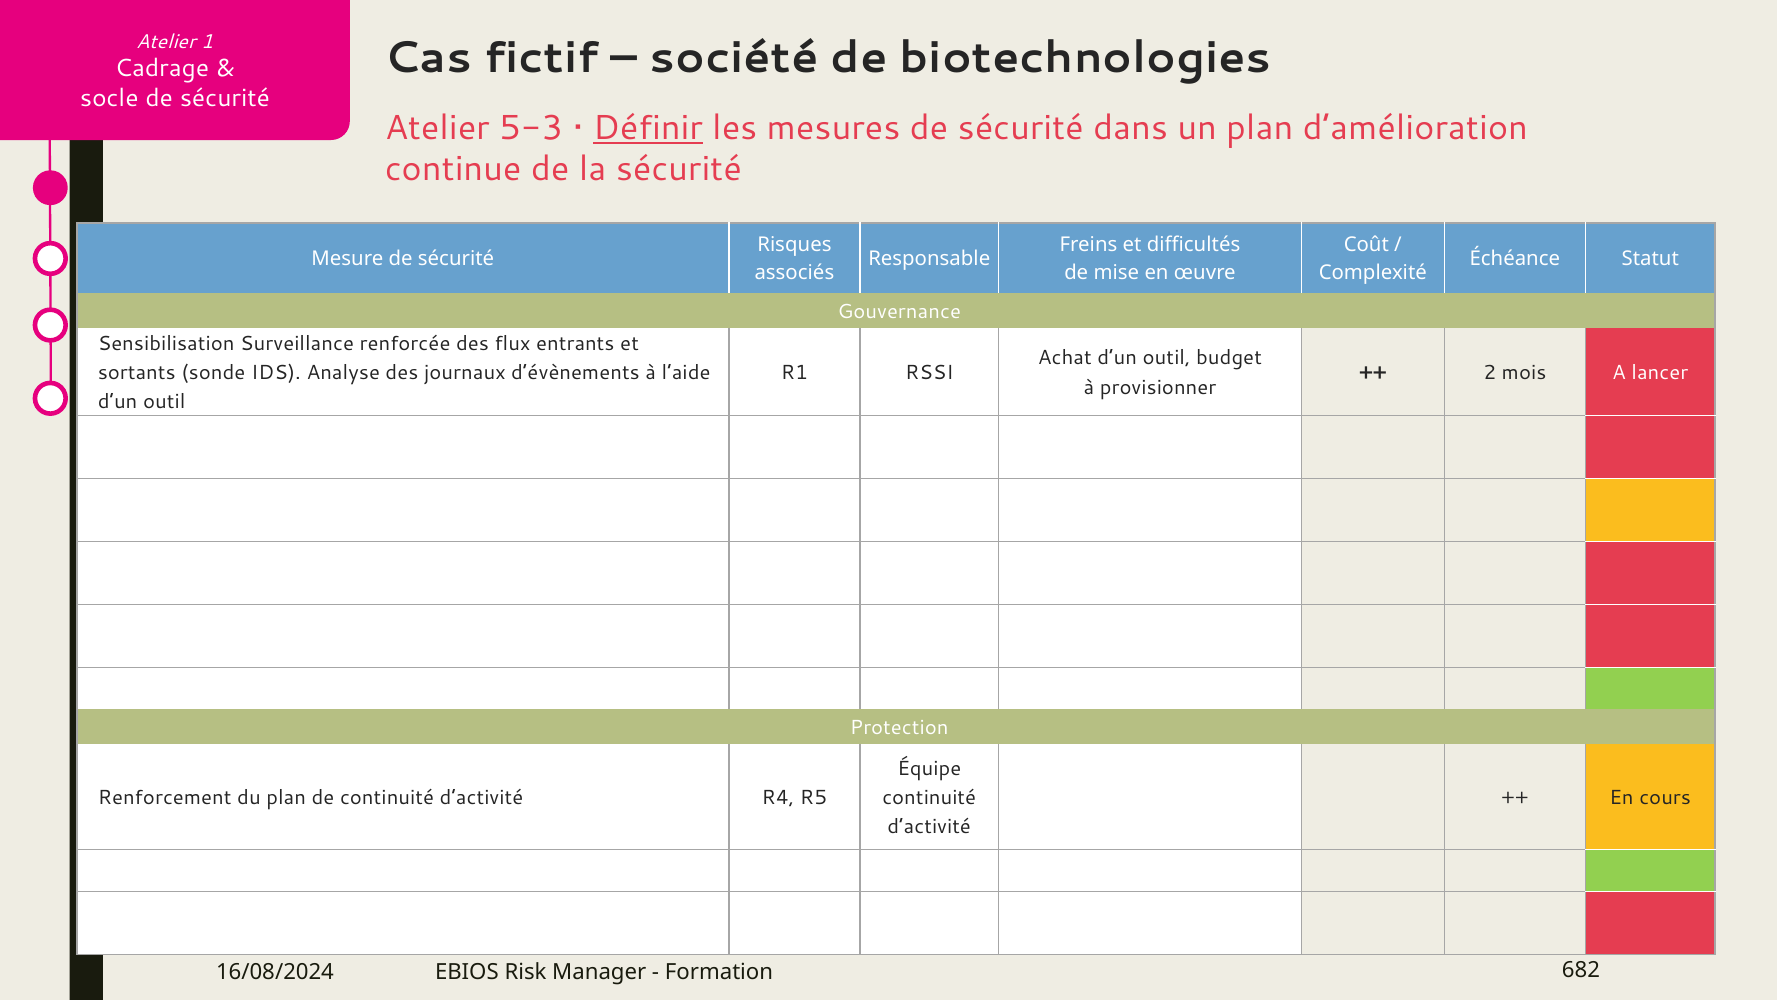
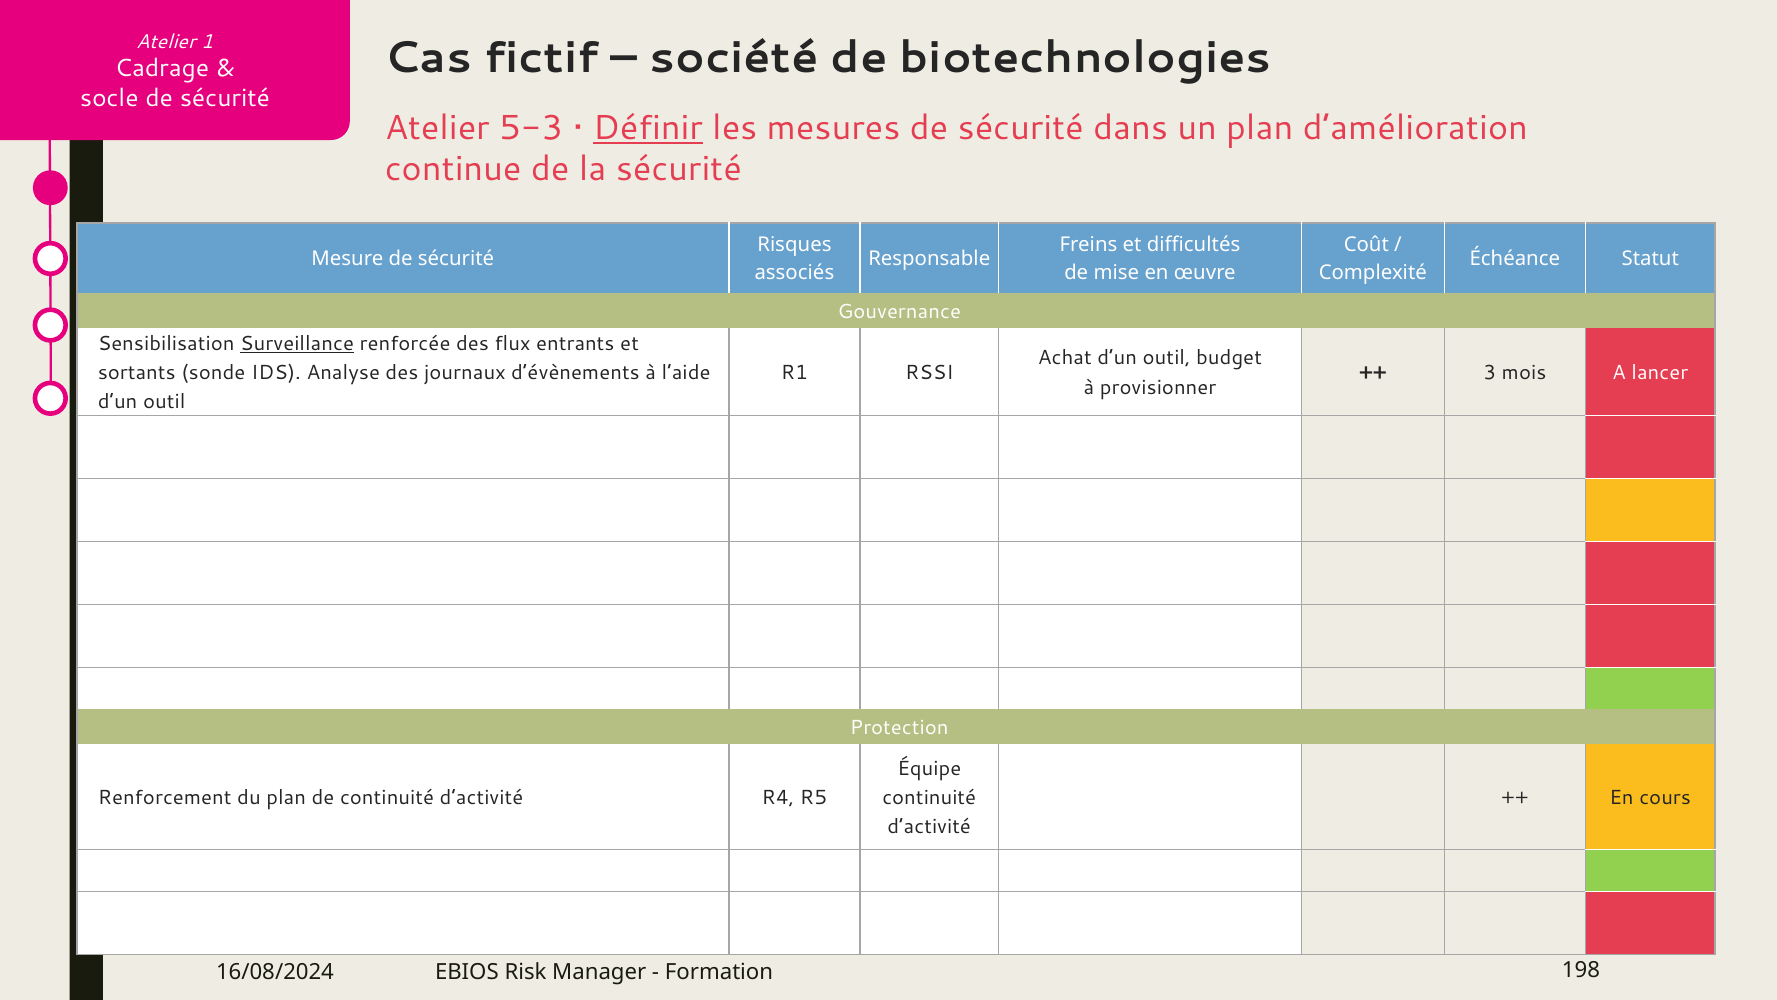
Surveillance underline: none -> present (297, 343)
2: 2 -> 3 (1490, 373)
682: 682 -> 198 (1581, 970)
